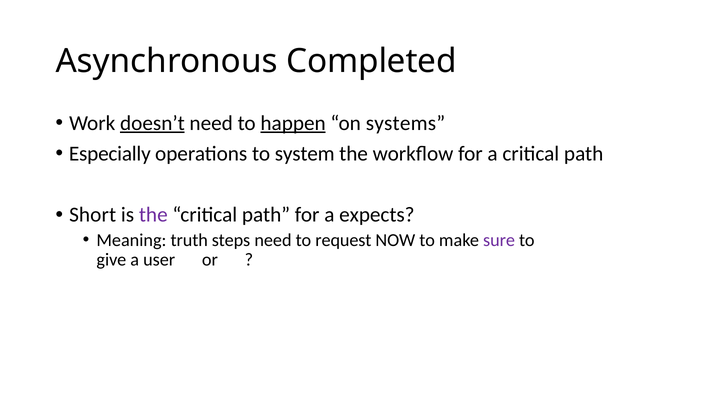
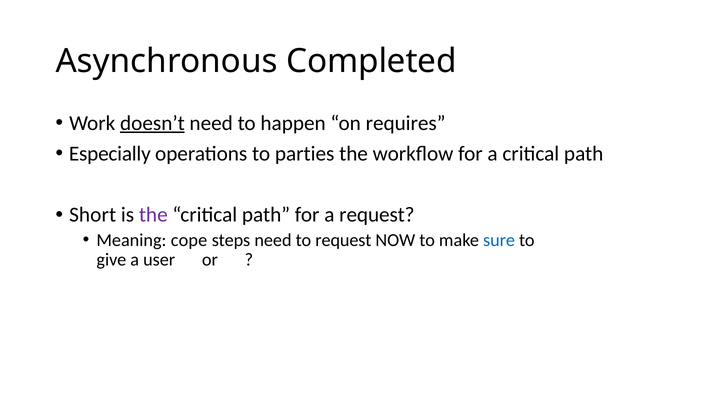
happen underline: present -> none (293, 123)
systems: systems -> requires (406, 123)
system: system -> parties (305, 154)
a expects: expects -> request (377, 215)
truth: truth -> cope (189, 240)
sure colour: purple -> blue (499, 240)
